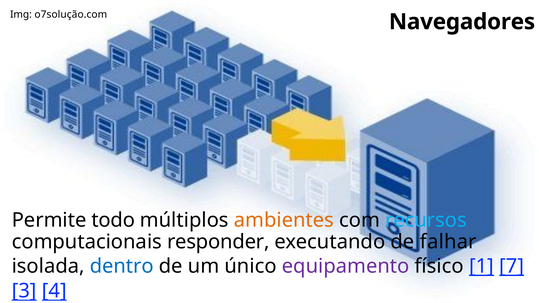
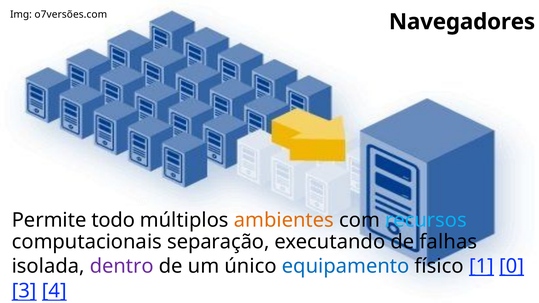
o7solução.com: o7solução.com -> o7versões.com (71, 14)
responder: responder -> separação (218, 242)
falhar: falhar -> falhas (448, 242)
dentro colour: blue -> purple (122, 266)
equipamento colour: purple -> blue (346, 266)
7: 7 -> 0 (512, 266)
